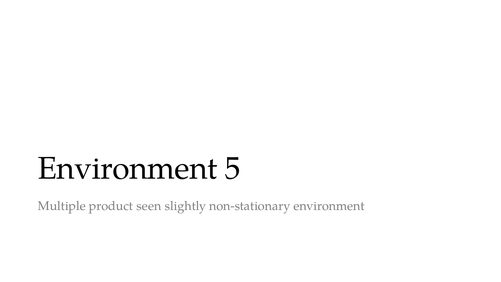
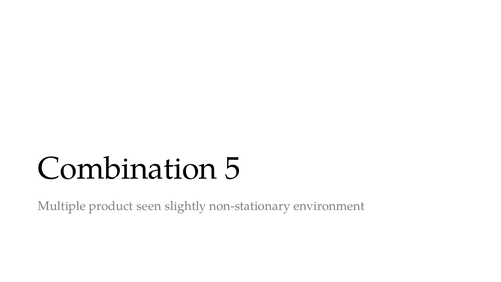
Environment: Environment -> Combination (128, 168)
